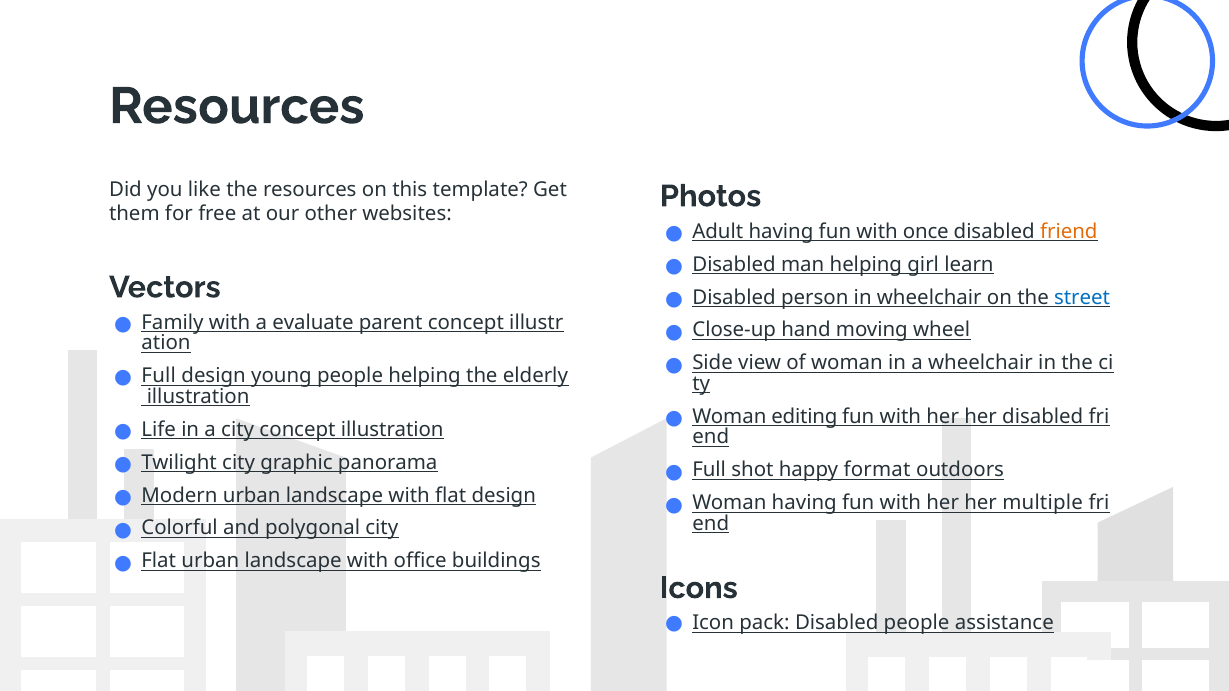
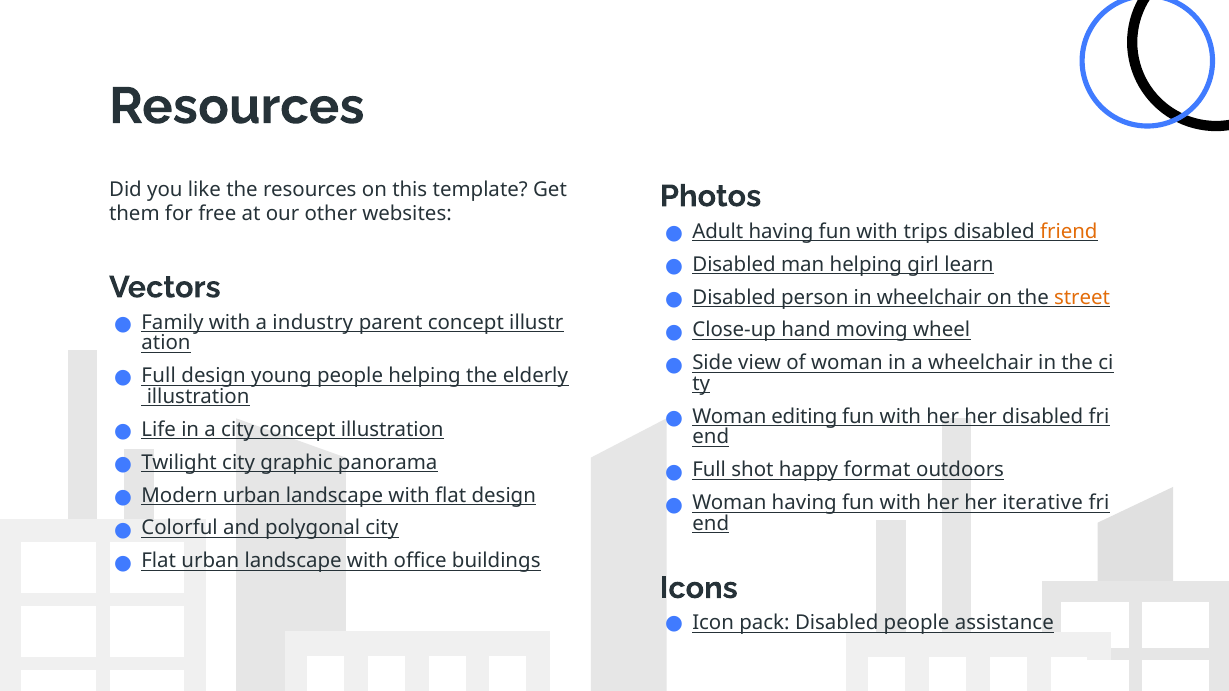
once: once -> trips (926, 231)
street colour: blue -> orange (1082, 297)
evaluate: evaluate -> industry (313, 323)
multiple: multiple -> iterative (1043, 503)
